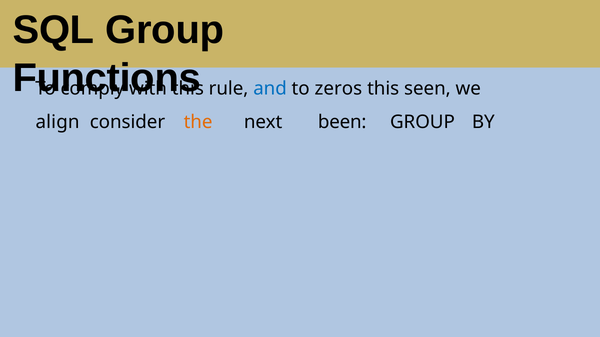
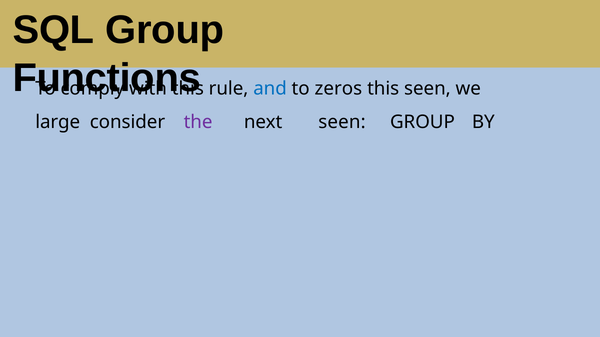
align: align -> large (58, 122)
the colour: orange -> purple (198, 122)
next been: been -> seen (342, 122)
